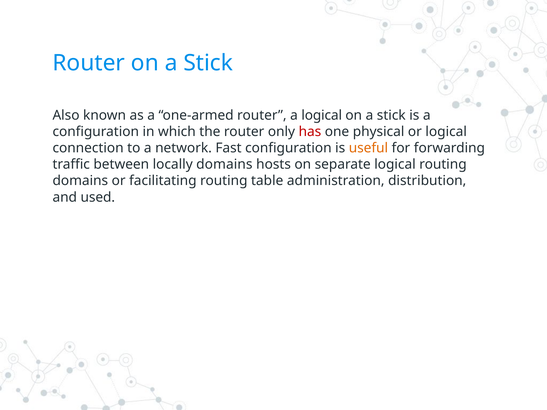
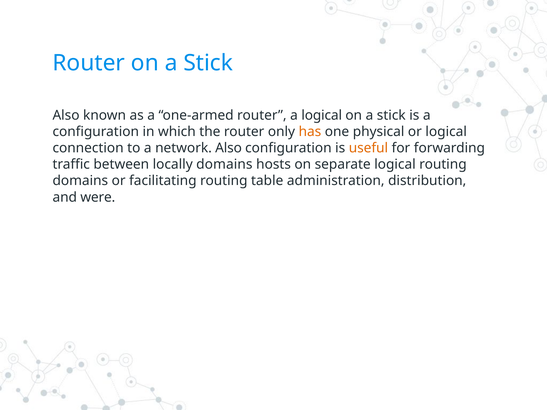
has colour: red -> orange (310, 132)
network Fast: Fast -> Also (229, 148)
used: used -> were (98, 197)
